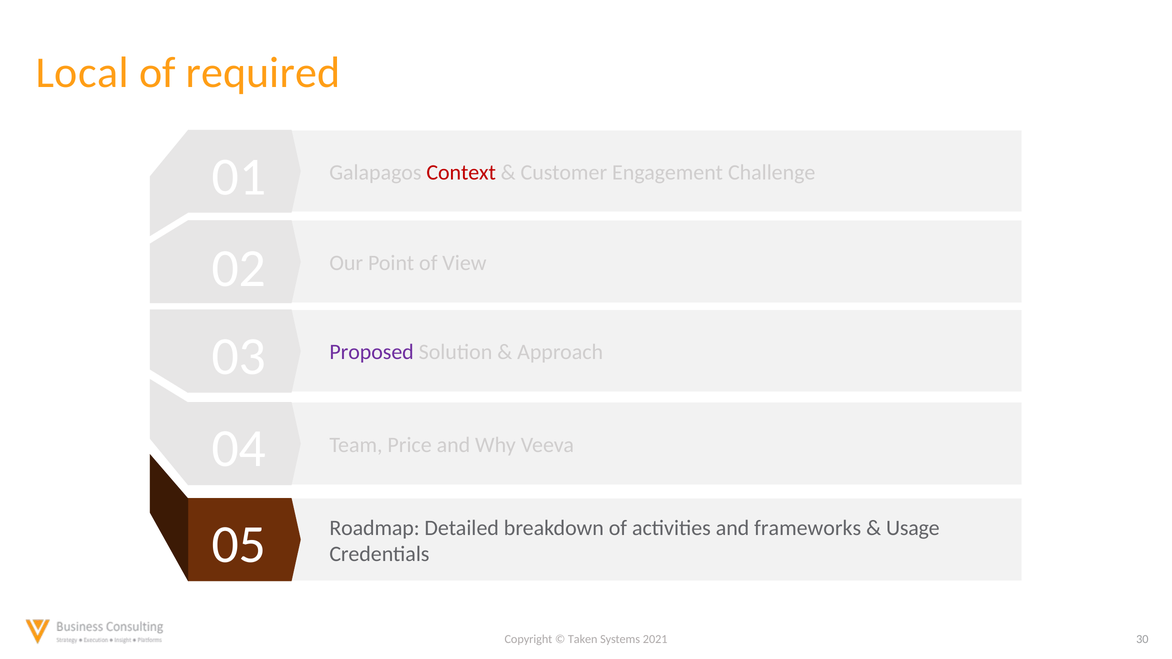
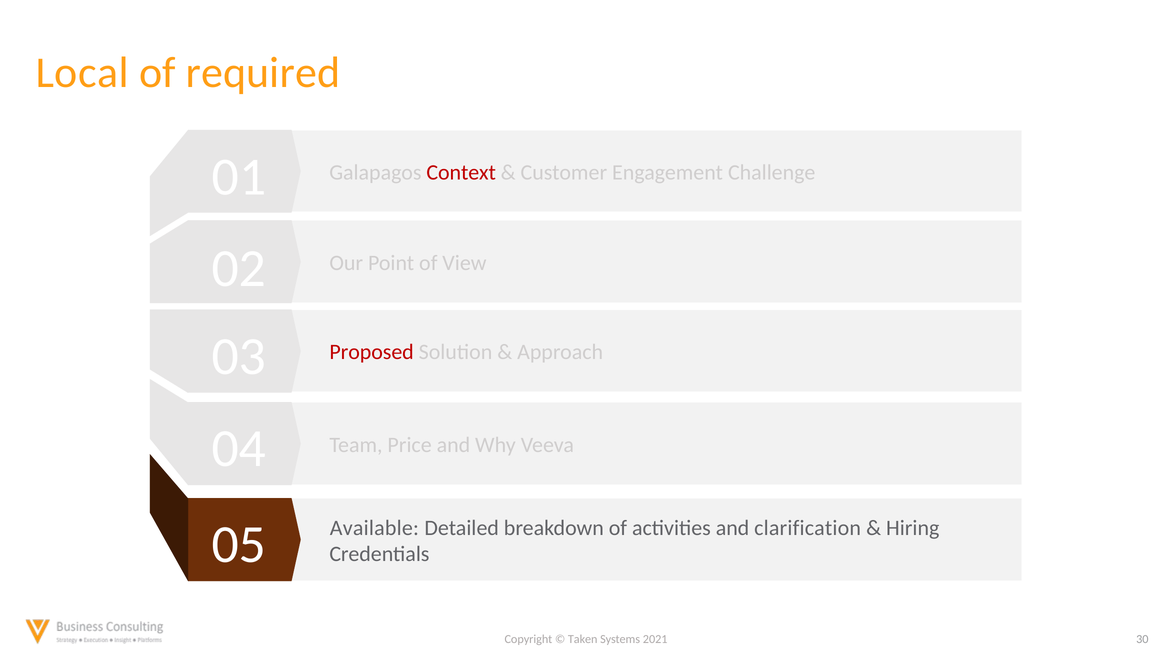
Proposed colour: purple -> red (372, 352)
Roadmap: Roadmap -> Available (374, 528)
frameworks: frameworks -> clarification (808, 528)
Usage: Usage -> Hiring (913, 528)
